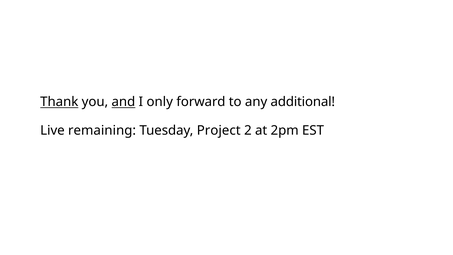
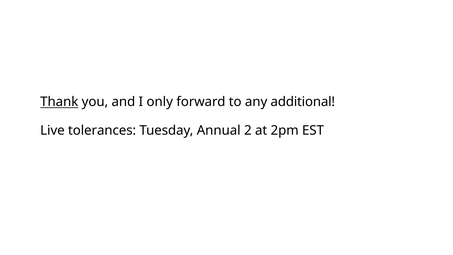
and underline: present -> none (123, 102)
remaining: remaining -> tolerances (102, 130)
Project: Project -> Annual (219, 130)
